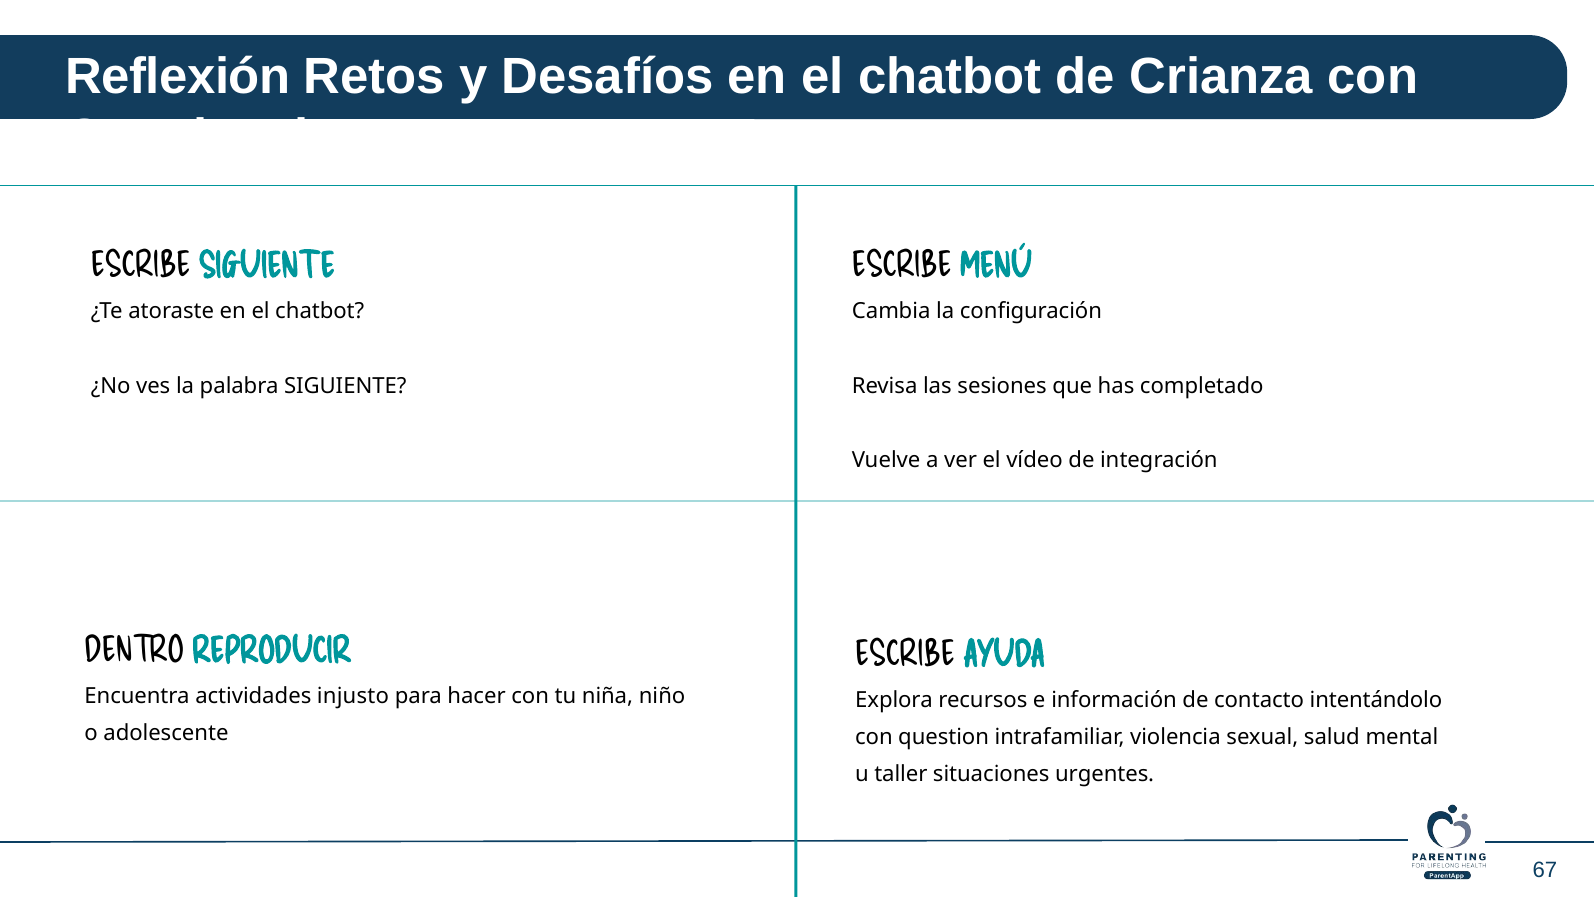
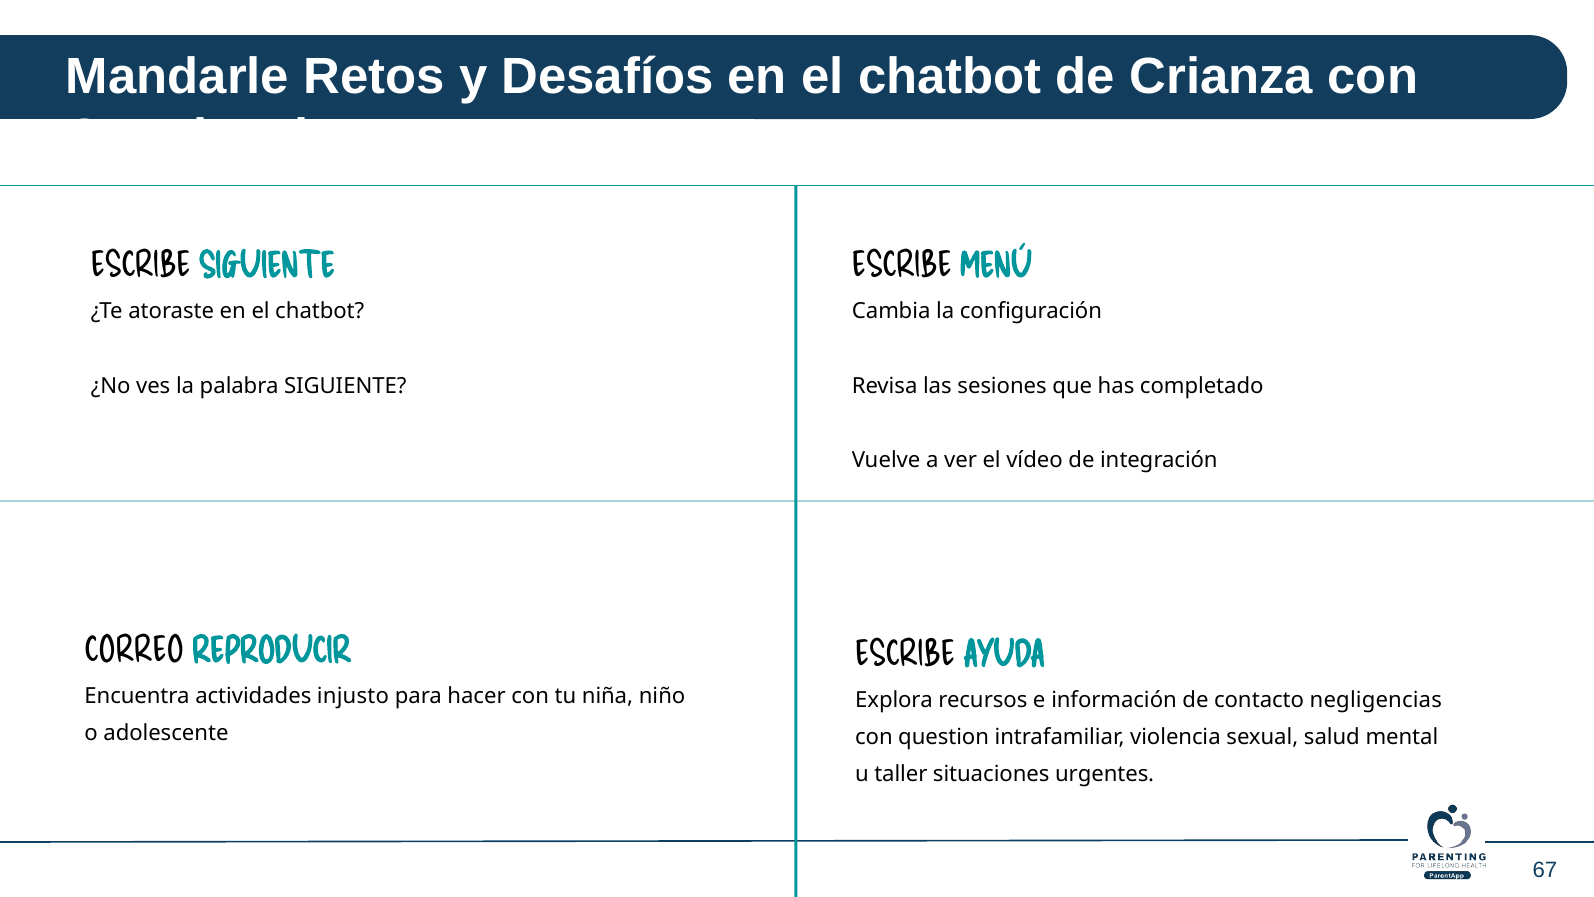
Reflexión: Reflexión -> Mandarle (178, 76)
DENTRO: DENTRO -> CORREO (134, 651)
intentándolo: intentándolo -> negligencias (1376, 700)
